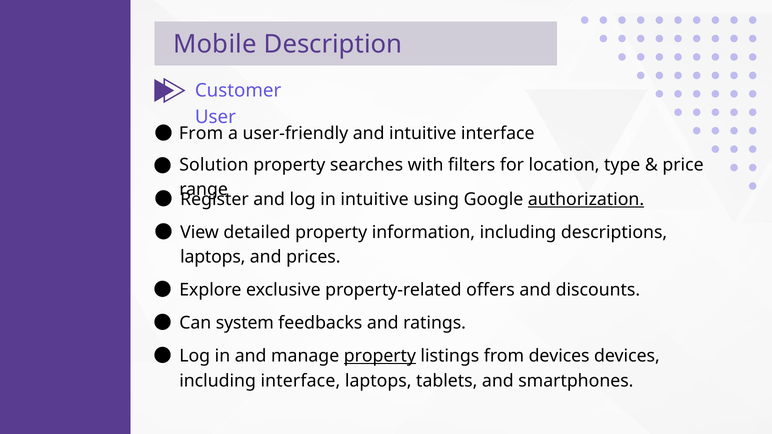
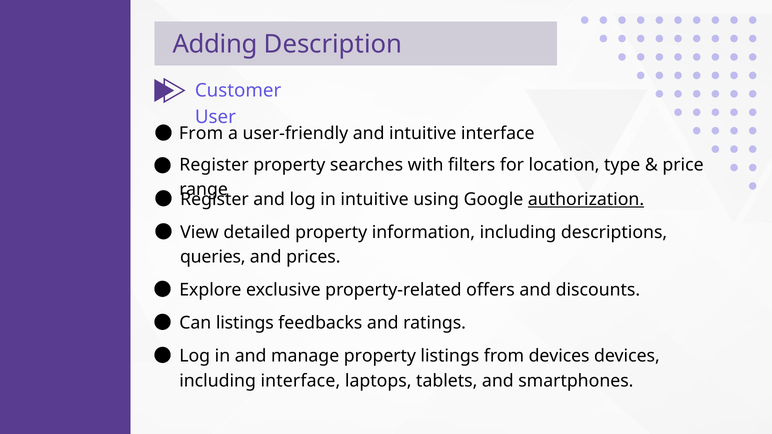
Mobile: Mobile -> Adding (215, 44)
Solution: Solution -> Register (214, 165)
laptops: laptops -> queries (213, 257)
Can system: system -> listings (245, 323)
property underline: present -> none (380, 356)
